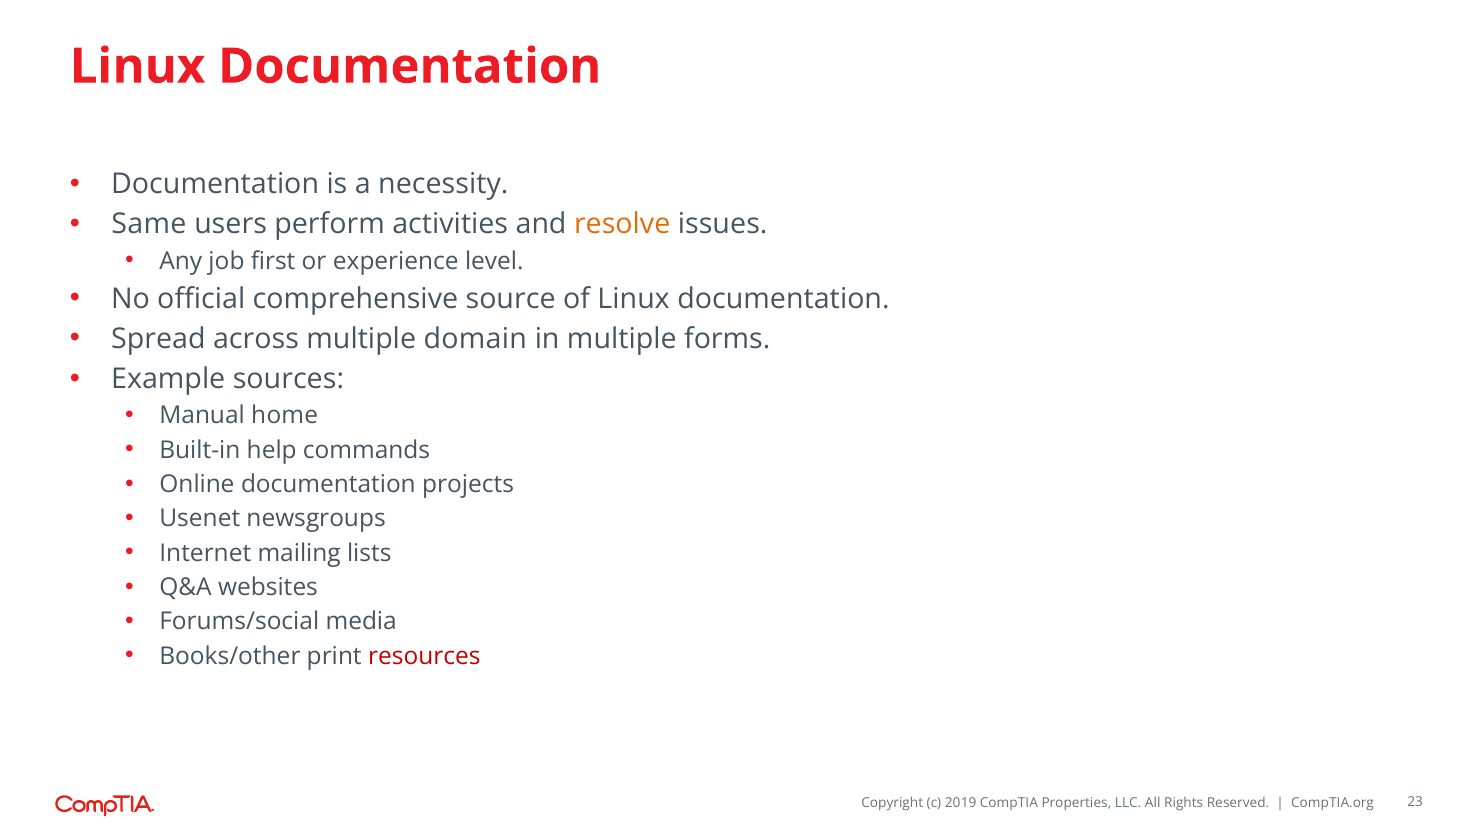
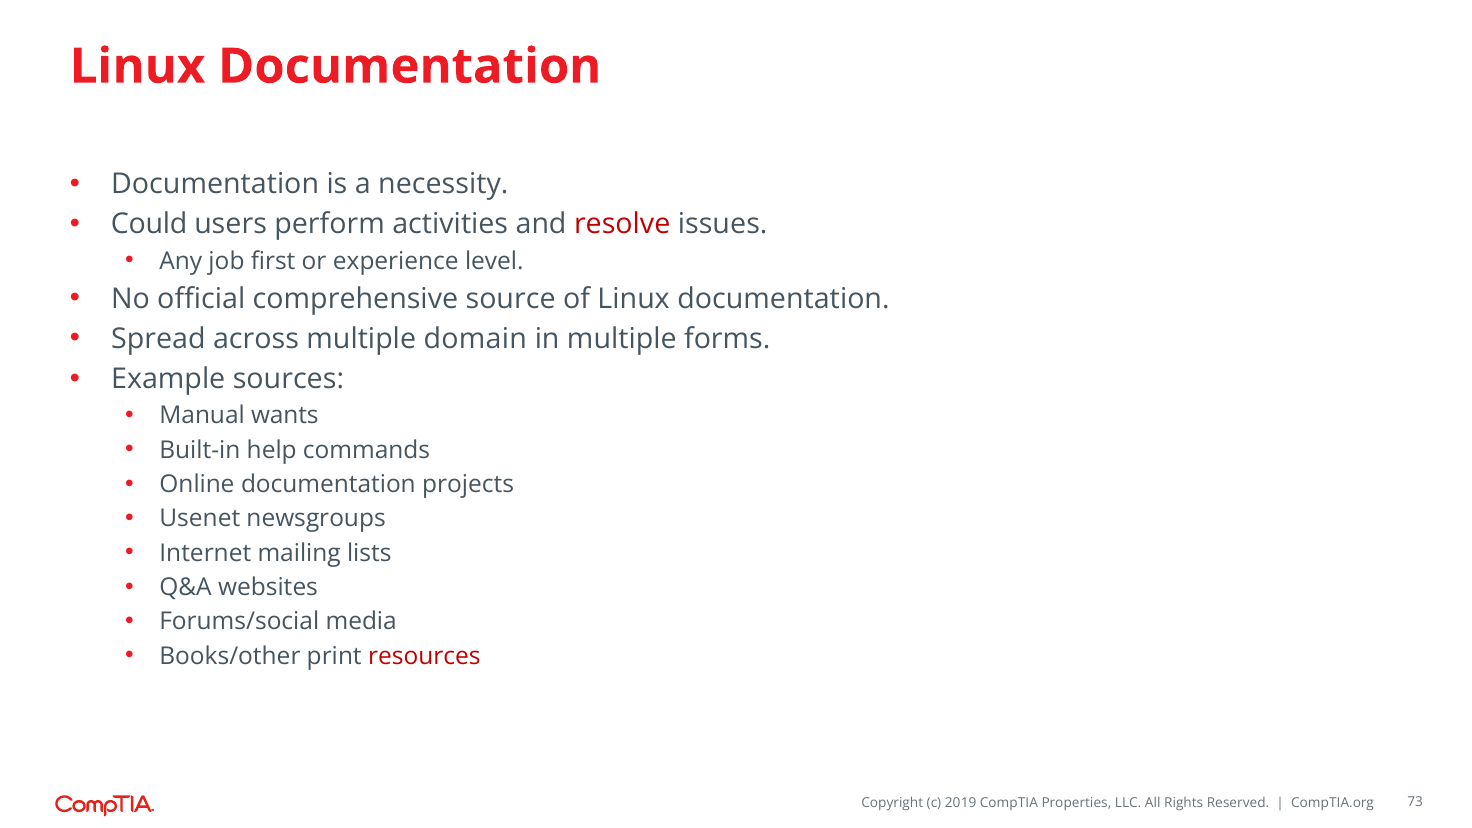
Same: Same -> Could (149, 224)
resolve colour: orange -> red (622, 224)
home: home -> wants (285, 416)
23: 23 -> 73 (1415, 802)
